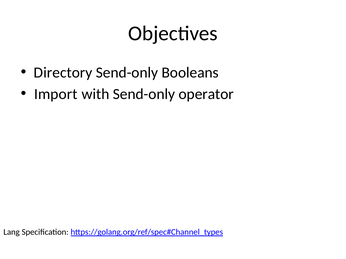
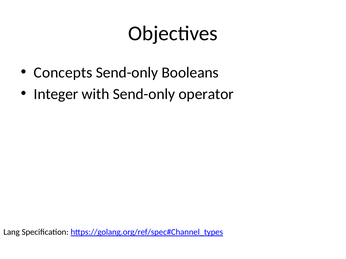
Directory: Directory -> Concepts (63, 73)
Import: Import -> Integer (56, 94)
